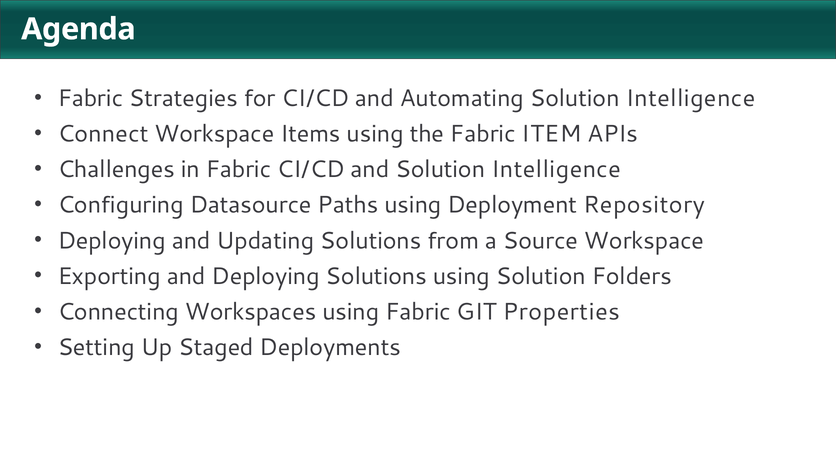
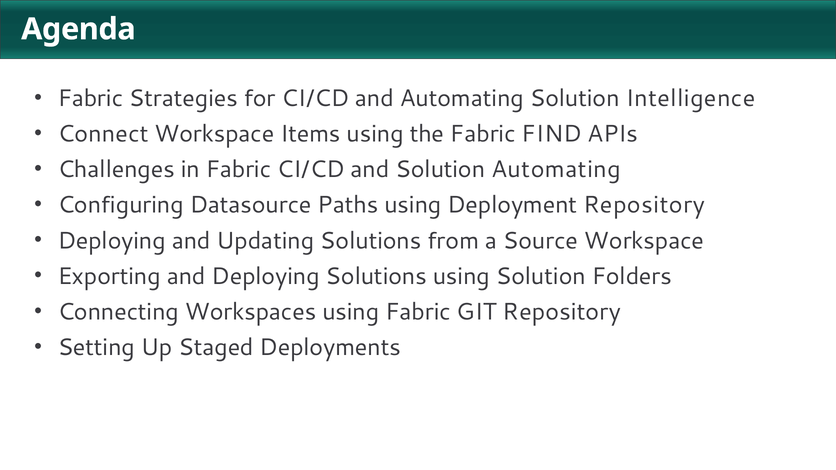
ITEM: ITEM -> FIND (552, 134)
and Solution Intelligence: Intelligence -> Automating (556, 170)
GIT Properties: Properties -> Repository (562, 312)
